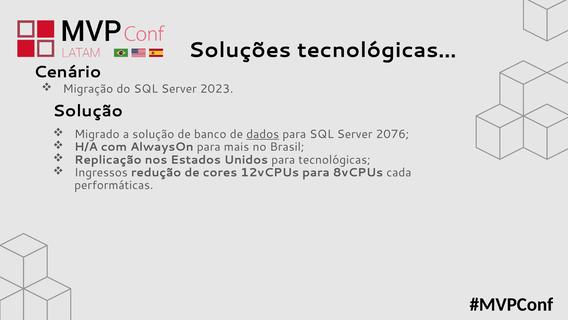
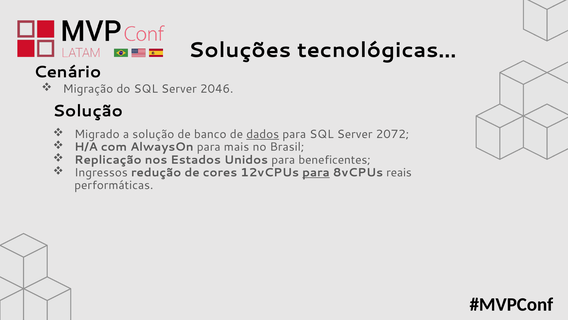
2023: 2023 -> 2046 (217, 89)
2076: 2076 -> 2072 (392, 134)
para tecnológicas: tecnológicas -> beneficentes (334, 160)
para underline: none -> present (316, 172)
cada: cada -> reais (399, 172)
